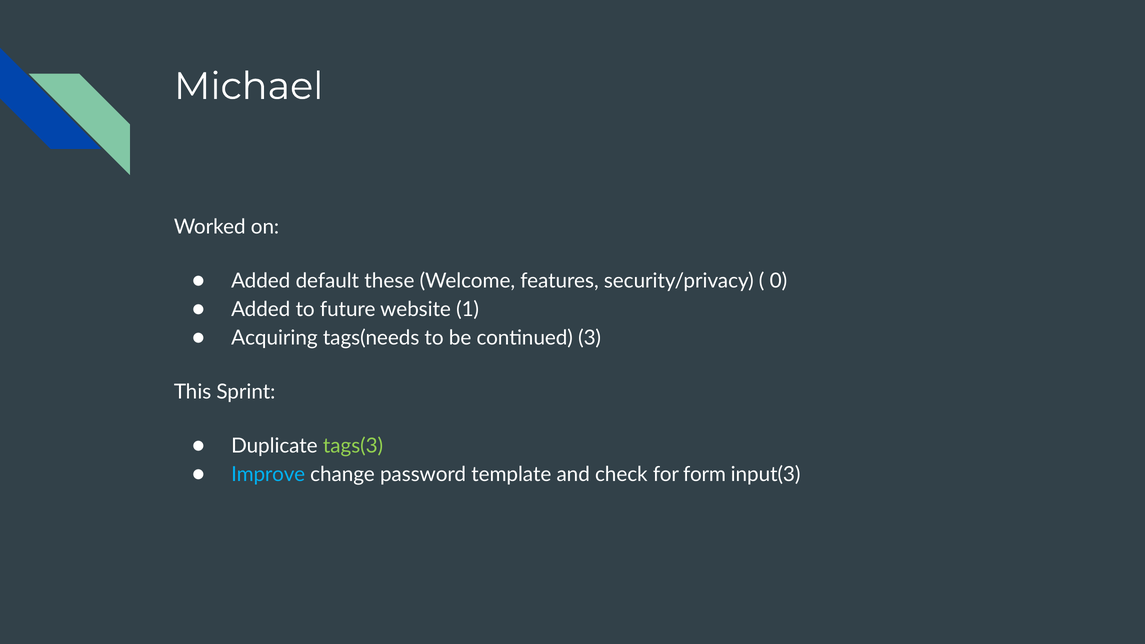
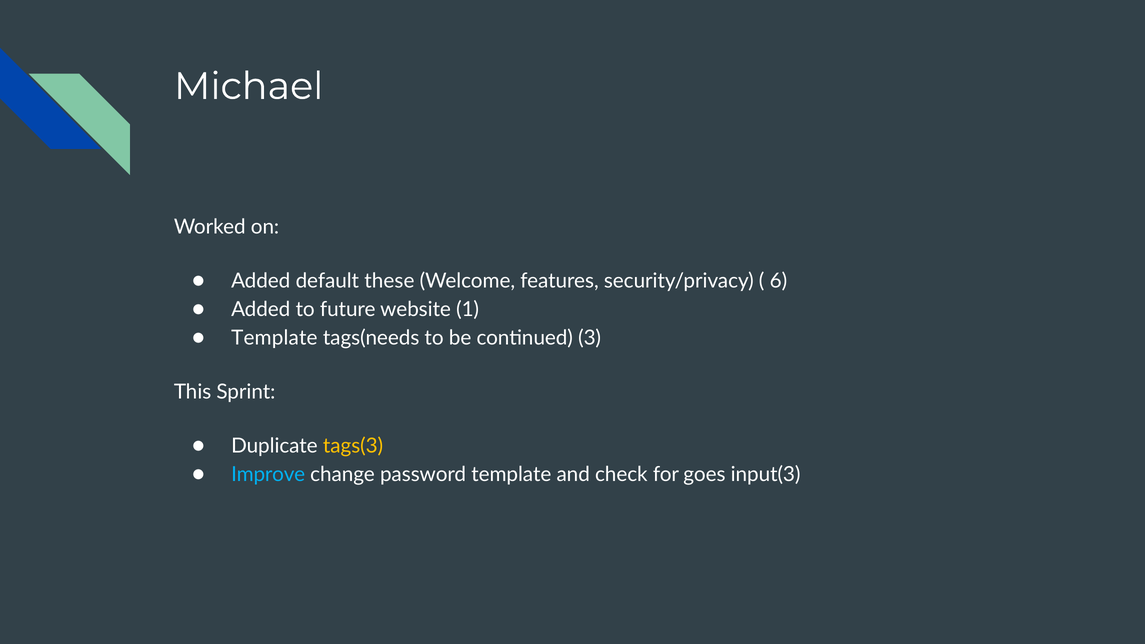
0: 0 -> 6 (778, 281)
Acquiring: Acquiring -> Template (274, 338)
tags(3 colour: light green -> yellow (353, 446)
form: form -> goes (704, 475)
